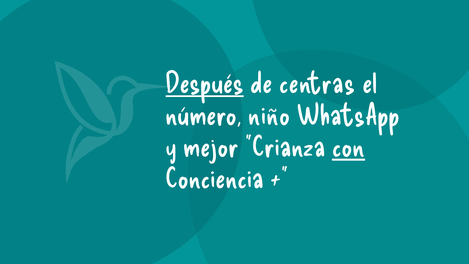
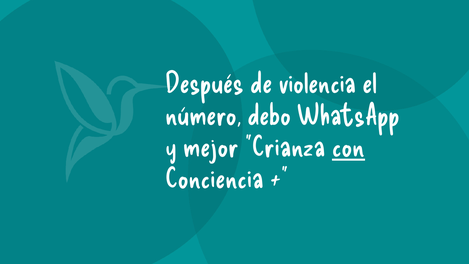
Después underline: present -> none (205, 84)
centras: centras -> violencia (317, 84)
niño: niño -> debo (269, 115)
